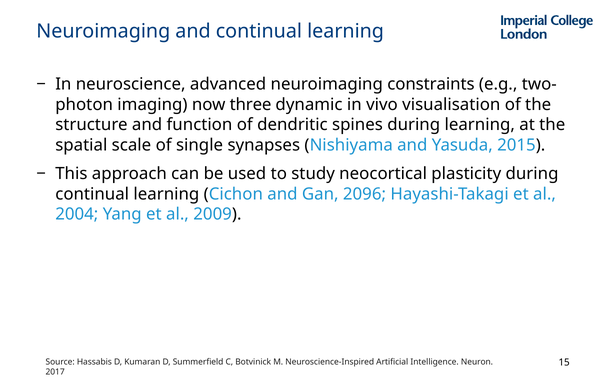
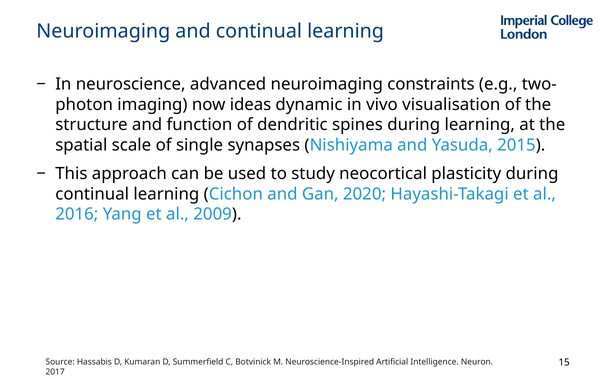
three: three -> ideas (251, 105)
2096: 2096 -> 2020 (365, 194)
2004: 2004 -> 2016 (77, 214)
